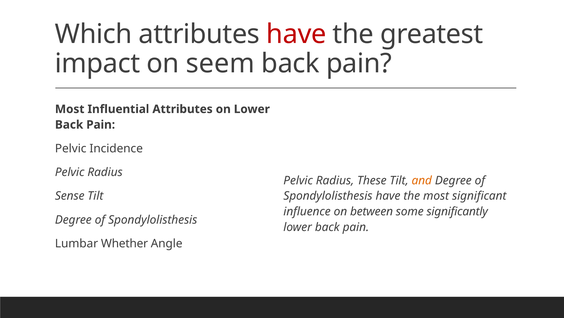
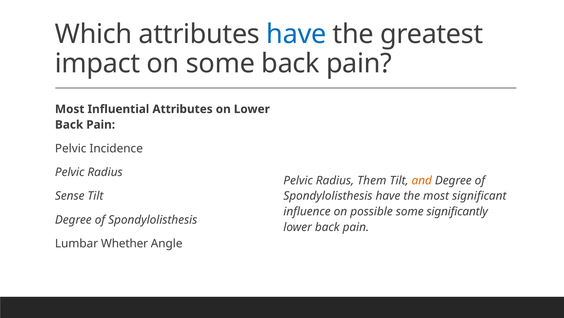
have colour: red -> blue (296, 34)
on seem: seem -> some (220, 63)
These: These -> Them (372, 180)
between: between -> possible (371, 211)
